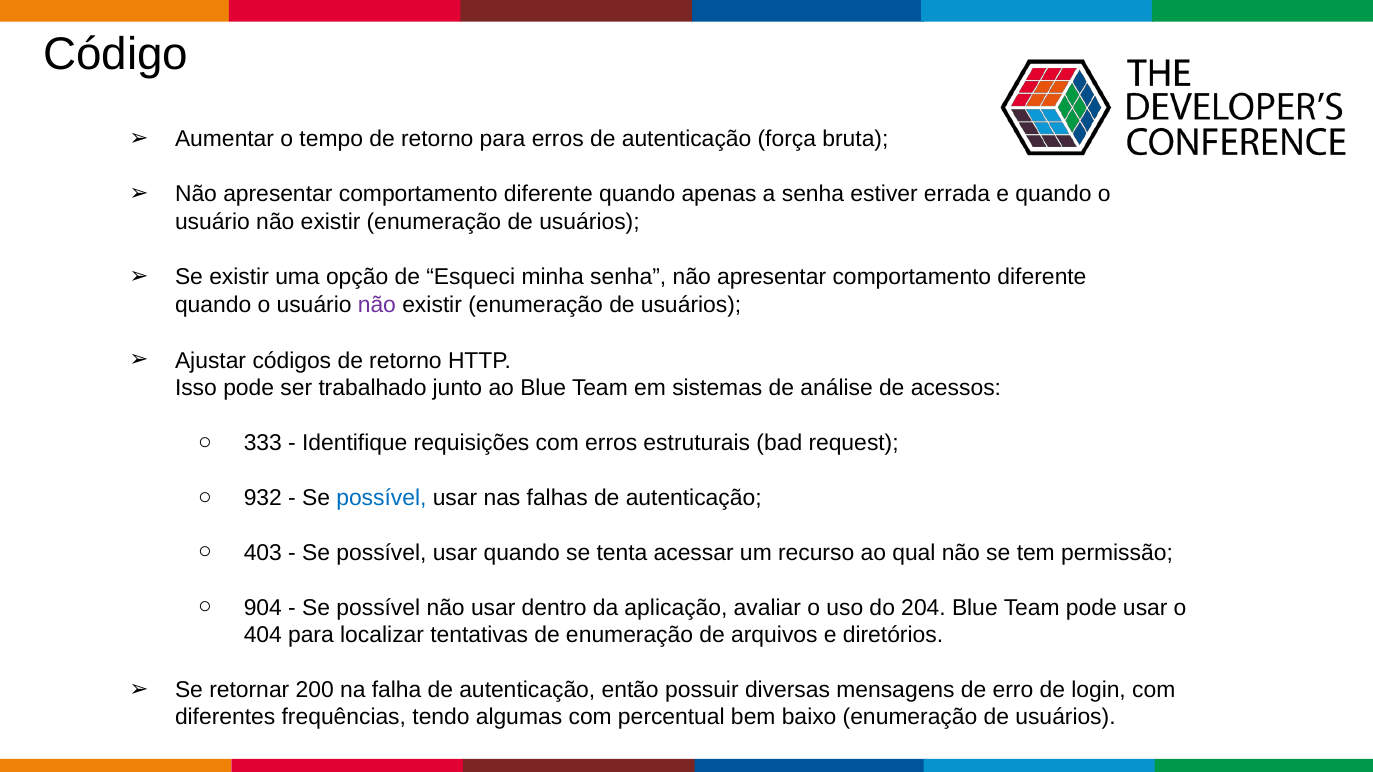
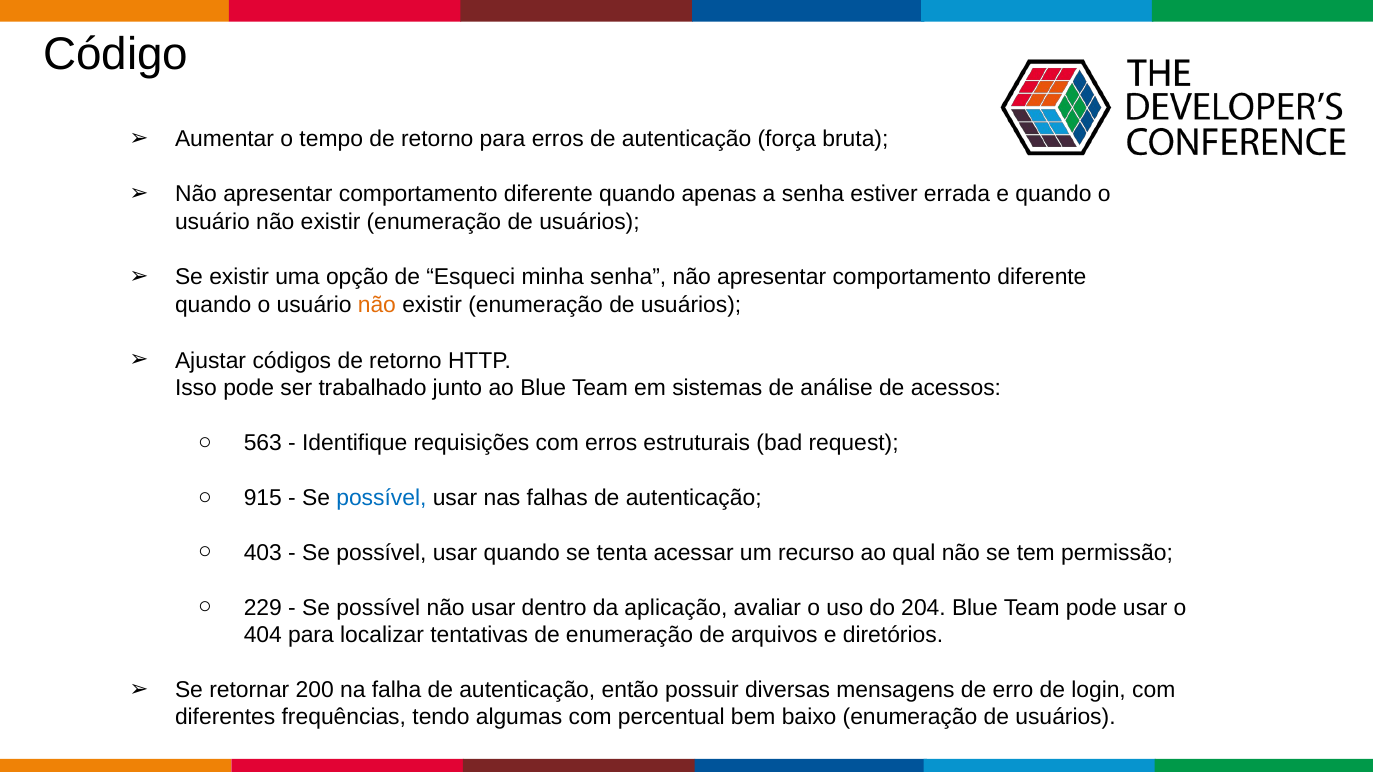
não colour: purple -> orange (377, 305)
333: 333 -> 563 (263, 443)
932: 932 -> 915 (263, 498)
904: 904 -> 229 (263, 608)
